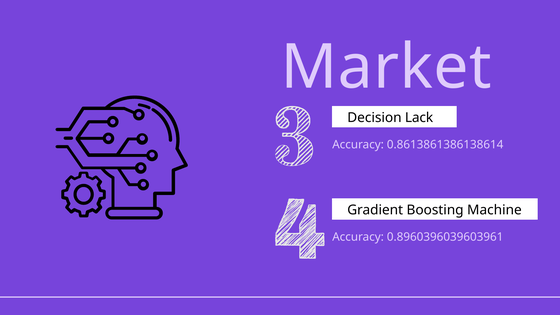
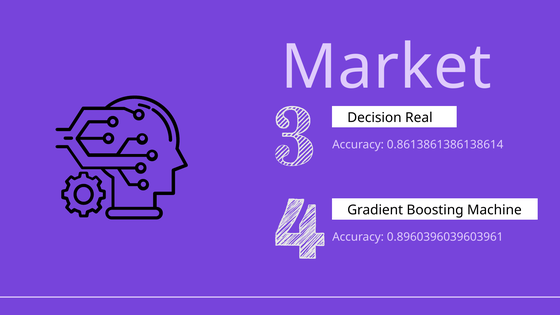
Lack: Lack -> Real (419, 118)
